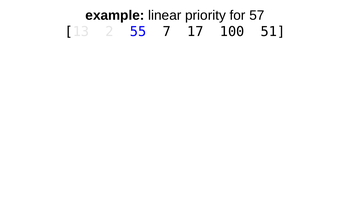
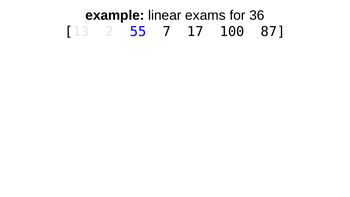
priority: priority -> exams (205, 15)
57: 57 -> 36 (257, 15)
51: 51 -> 87 (273, 32)
